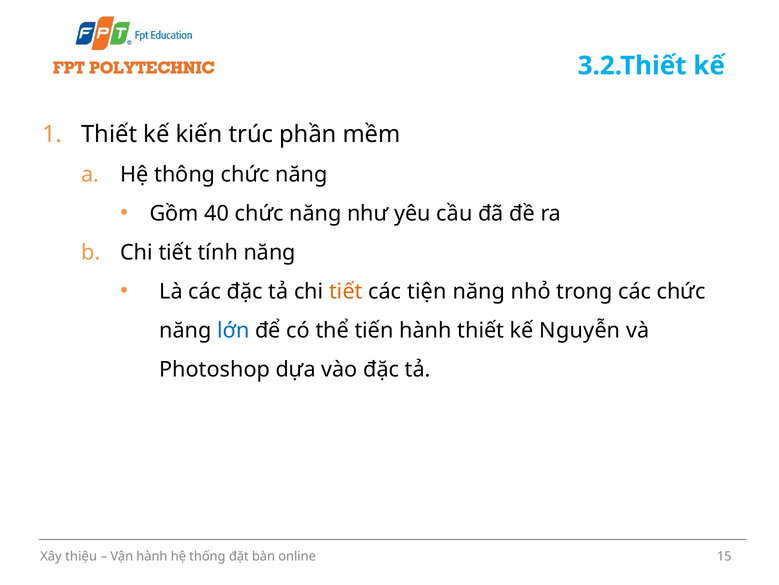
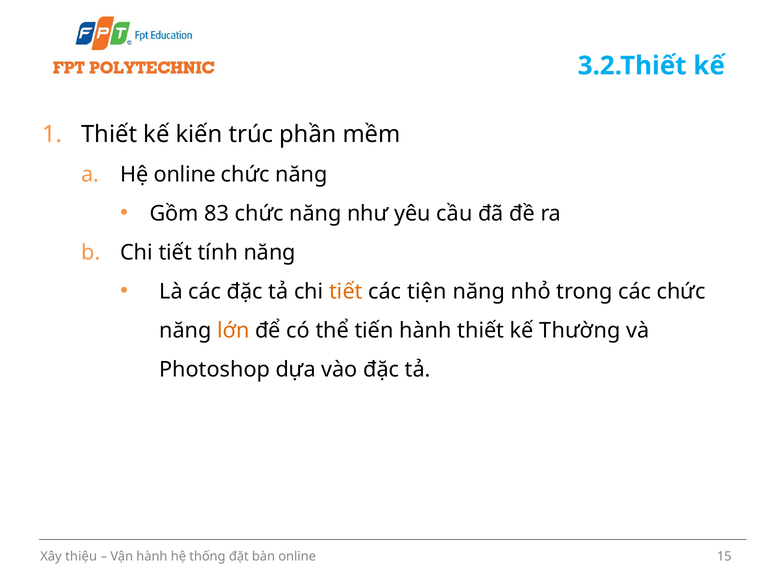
Hệ thông: thông -> online (185, 174)
40: 40 -> 83 (217, 213)
lớn colour: blue -> orange (233, 330)
Nguyễn: Nguyễn -> Thường (580, 330)
